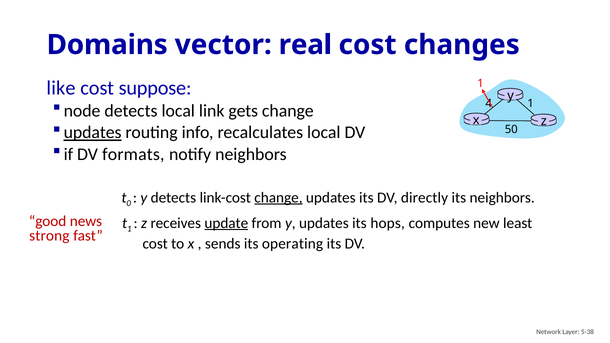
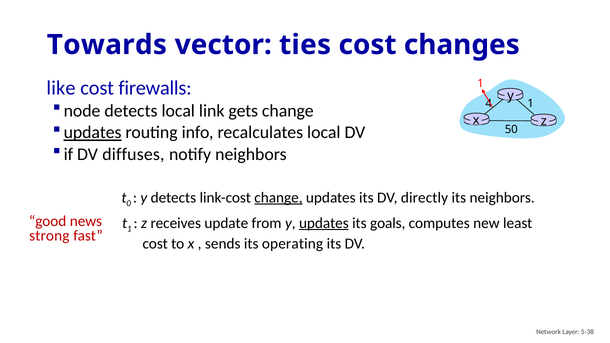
Domains: Domains -> Towards (107, 45)
real: real -> ties (305, 45)
suppose: suppose -> firewalls (155, 88)
formats: formats -> diffuses (133, 154)
update underline: present -> none (226, 223)
updates underline: none -> present (324, 223)
hops: hops -> goals (388, 223)
